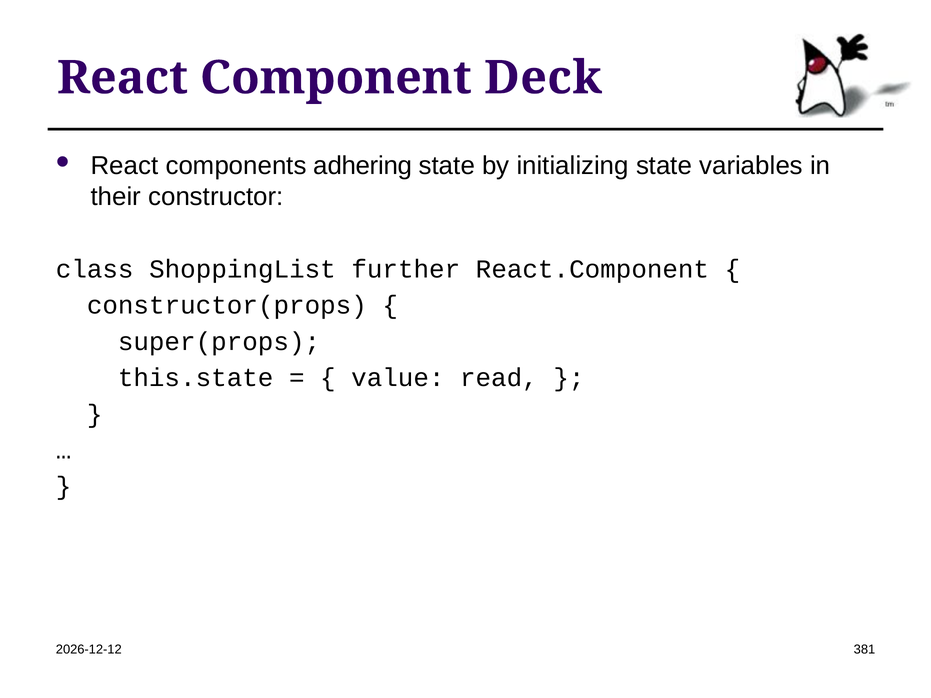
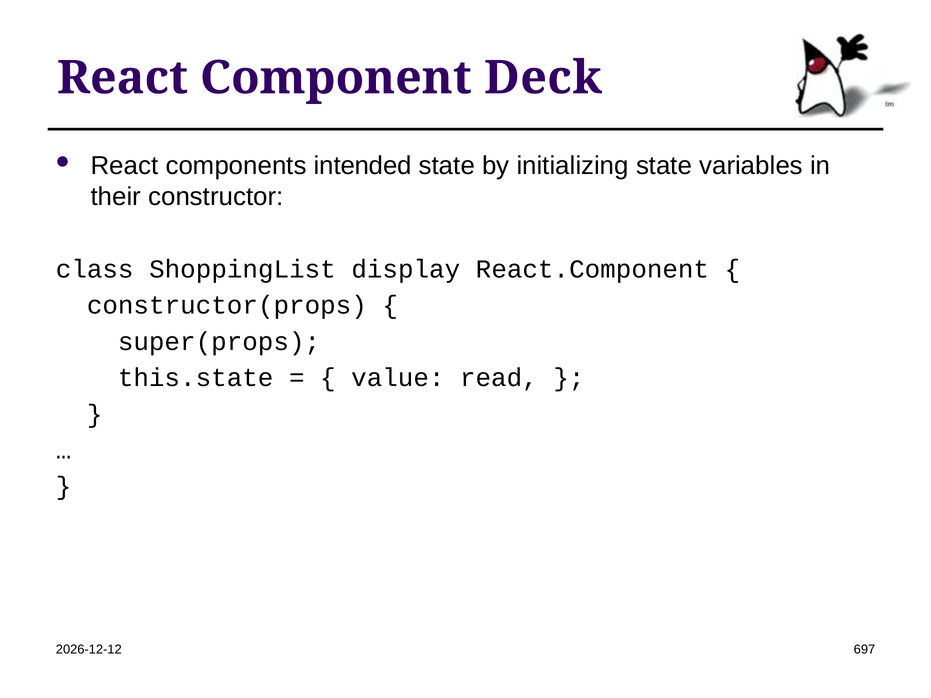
adhering: adhering -> intended (363, 166)
further: further -> display (406, 269)
381: 381 -> 697 (864, 650)
